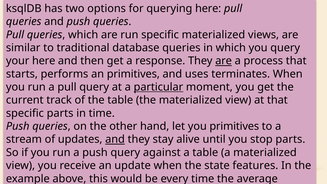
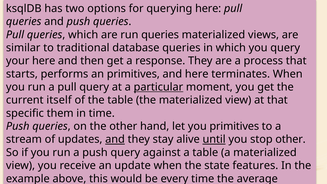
run specific: specific -> queries (160, 35)
are underline: present -> none (224, 61)
and uses: uses -> here (197, 74)
track: track -> itself (59, 100)
specific parts: parts -> them (60, 113)
until underline: none -> present (214, 139)
stop parts: parts -> other (291, 139)
